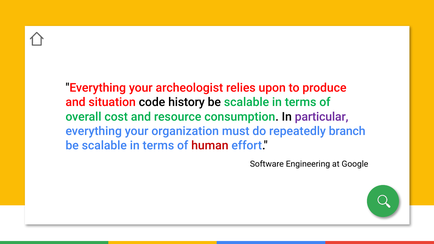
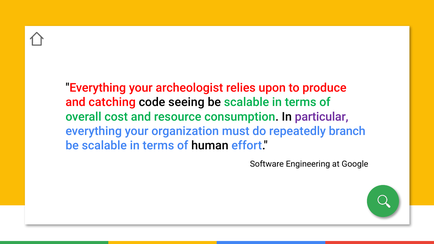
situation: situation -> catching (112, 102)
history: history -> seeing (186, 102)
human colour: red -> black (210, 146)
